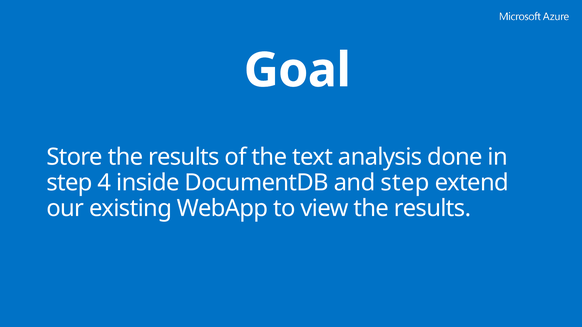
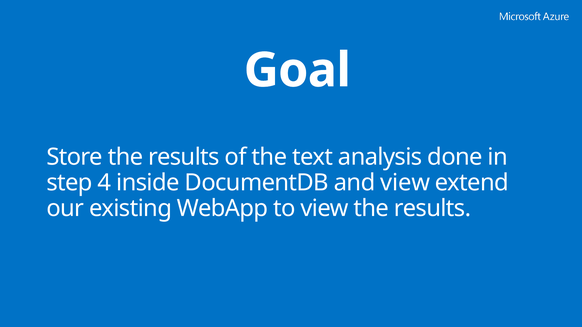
and step: step -> view (405, 183)
